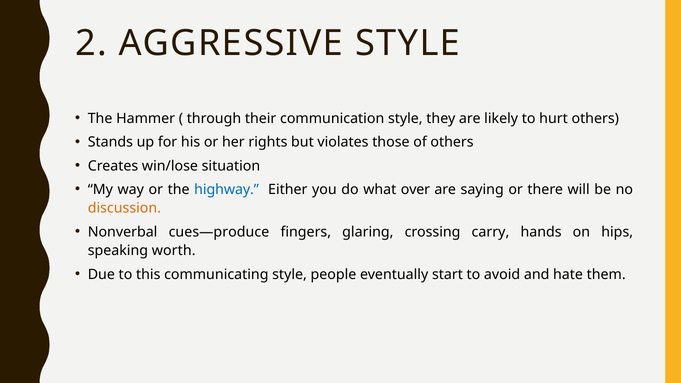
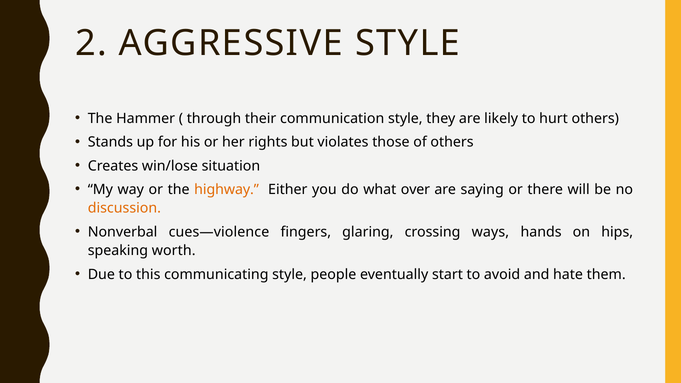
highway colour: blue -> orange (227, 190)
cues—produce: cues—produce -> cues—violence (219, 232)
carry: carry -> ways (490, 232)
